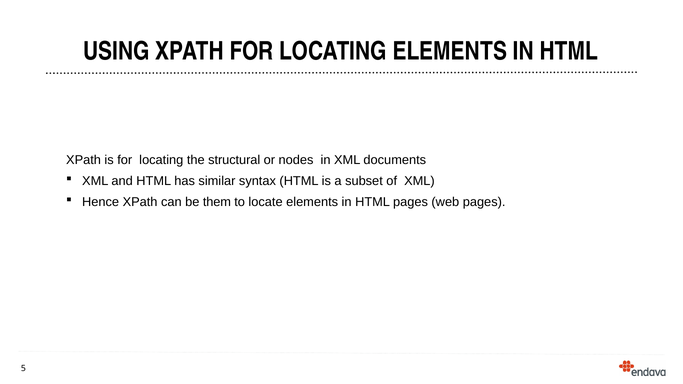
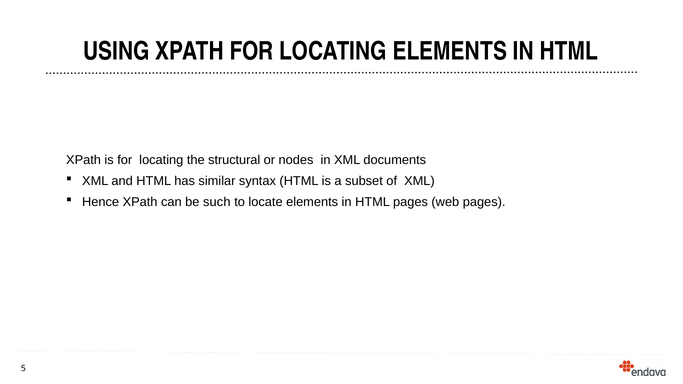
them: them -> such (217, 202)
